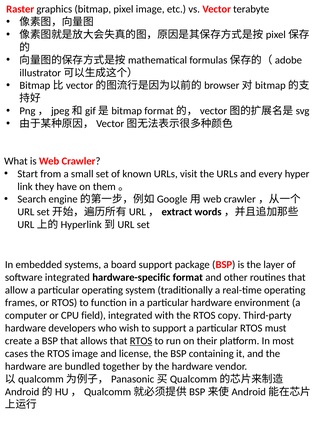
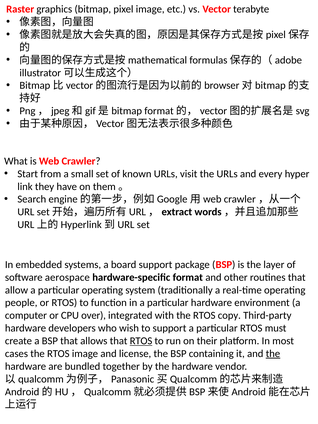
software integrated: integrated -> aerospace (67, 277)
frames: frames -> people (21, 303)
field: field -> over (94, 315)
the underline: none -> present (273, 354)
